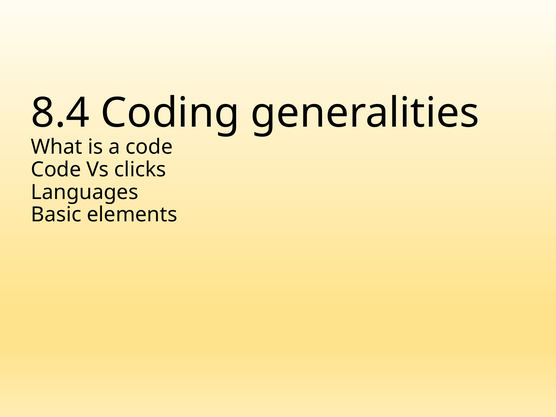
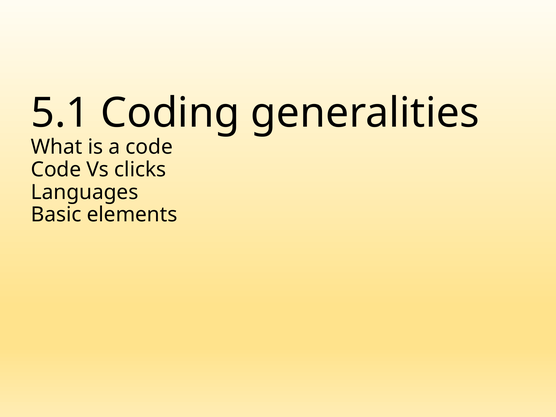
8.4: 8.4 -> 5.1 (60, 113)
